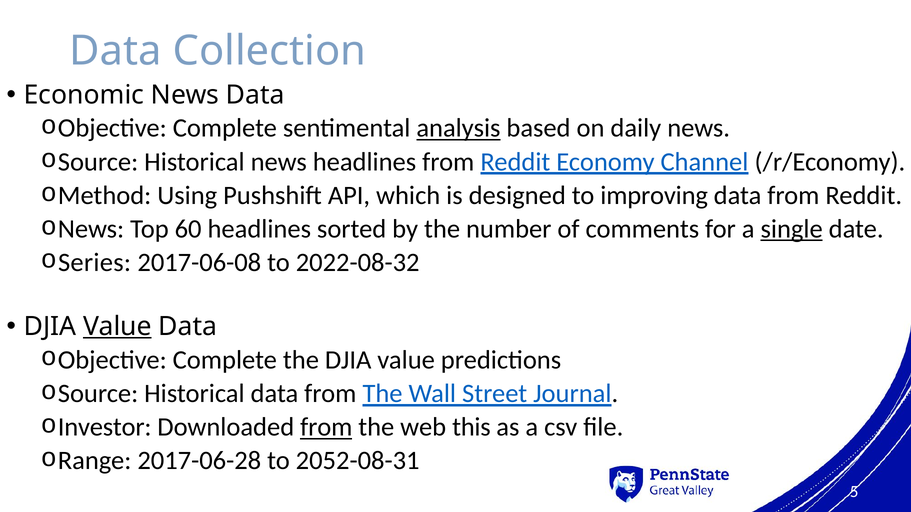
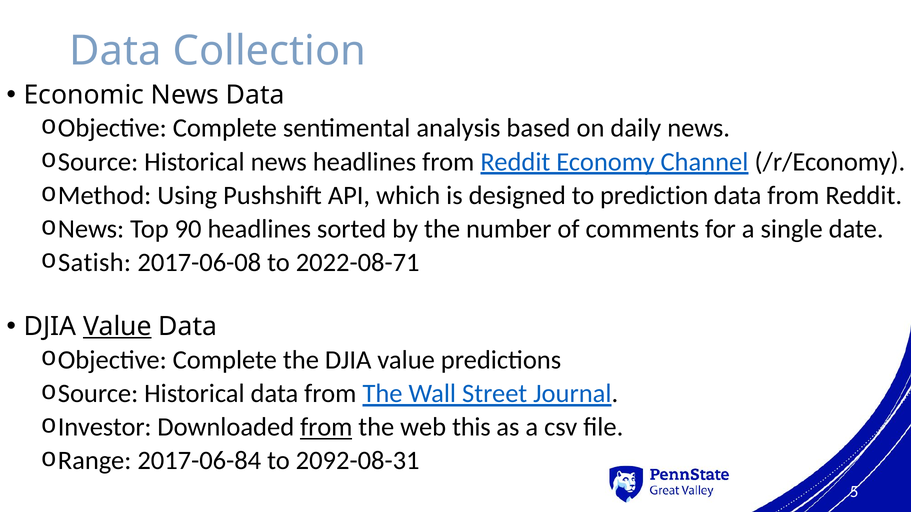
analysis underline: present -> none (458, 128)
improving: improving -> prediction (654, 196)
60: 60 -> 90 (188, 229)
single underline: present -> none (792, 229)
Series: Series -> Satish (95, 263)
2022-08-32: 2022-08-32 -> 2022-08-71 (358, 263)
2017-06-28: 2017-06-28 -> 2017-06-84 (199, 461)
2052-08-31: 2052-08-31 -> 2092-08-31 (358, 461)
